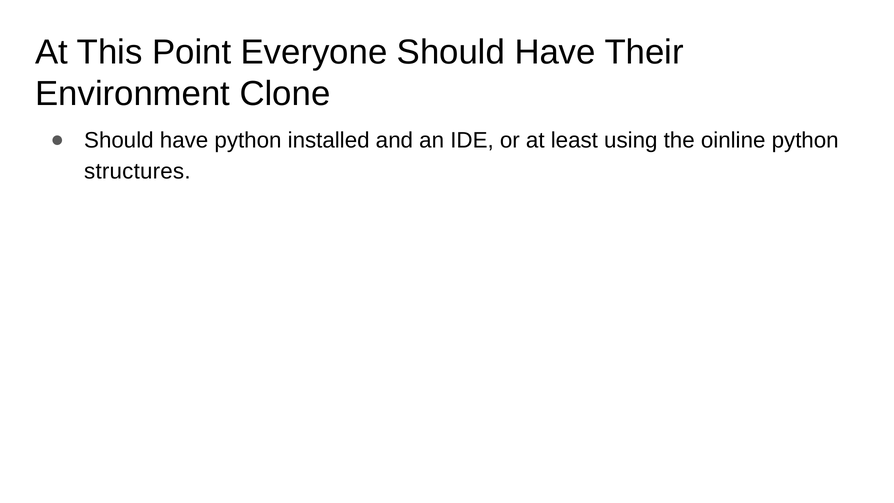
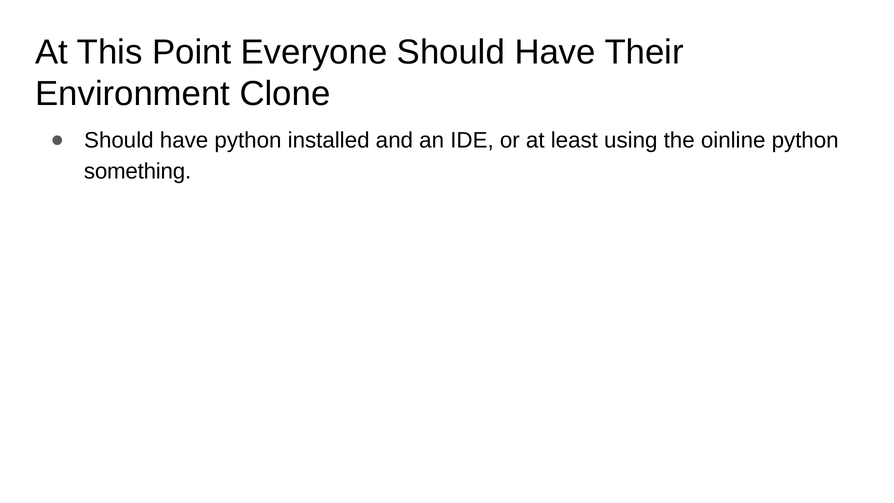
structures: structures -> something (138, 171)
